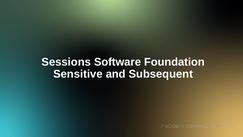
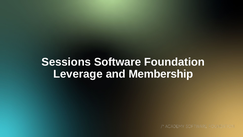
Sensitive: Sensitive -> Leverage (78, 74)
Subsequent: Subsequent -> Membership (161, 74)
